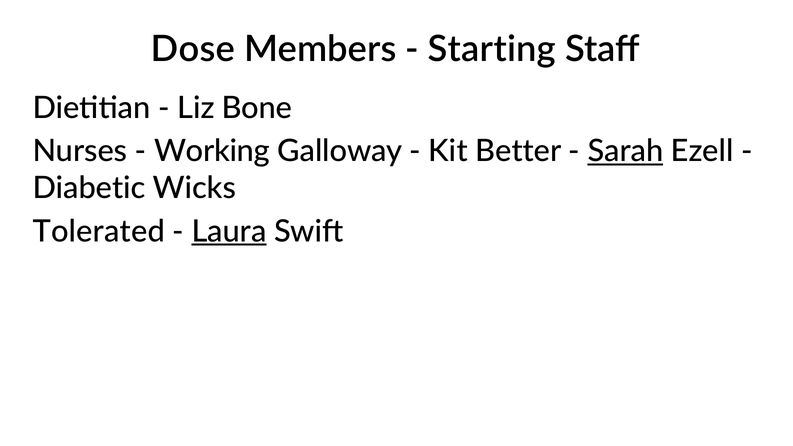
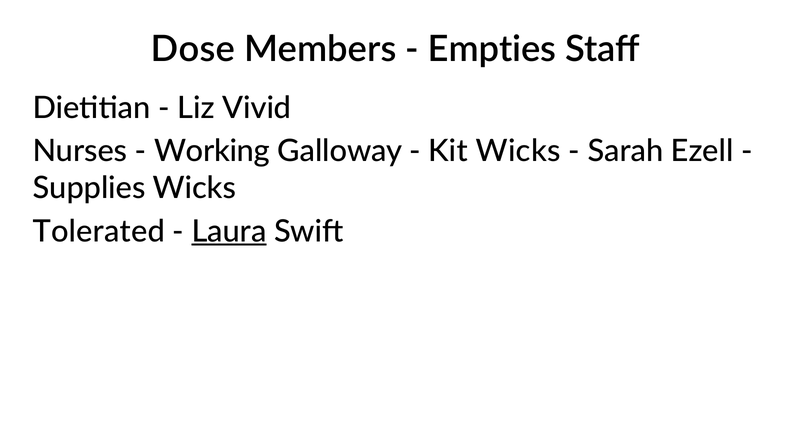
Starting: Starting -> Empties (492, 49)
Bone: Bone -> Vivid (257, 108)
Kit Better: Better -> Wicks (518, 151)
Sarah underline: present -> none (625, 151)
Diabetic: Diabetic -> Supplies (89, 188)
